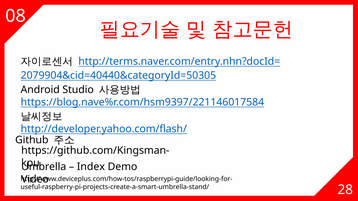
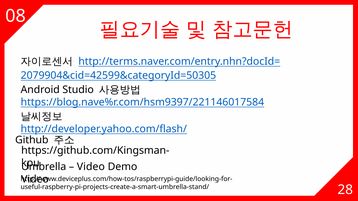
2079904&cid=40440&categoryId=50305: 2079904&cid=40440&categoryId=50305 -> 2079904&cid=42599&categoryId=50305 (118, 76)
Index: Index -> Video (91, 167)
